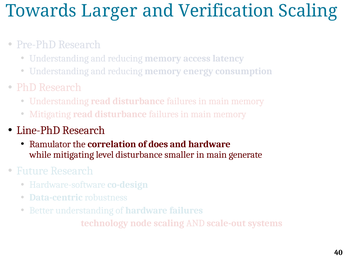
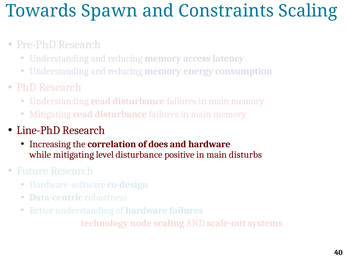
Larger: Larger -> Spawn (109, 11)
Verification: Verification -> Constraints (226, 11)
Ramulator: Ramulator -> Increasing (50, 144)
smaller: smaller -> positive (179, 154)
generate: generate -> disturbs (245, 154)
